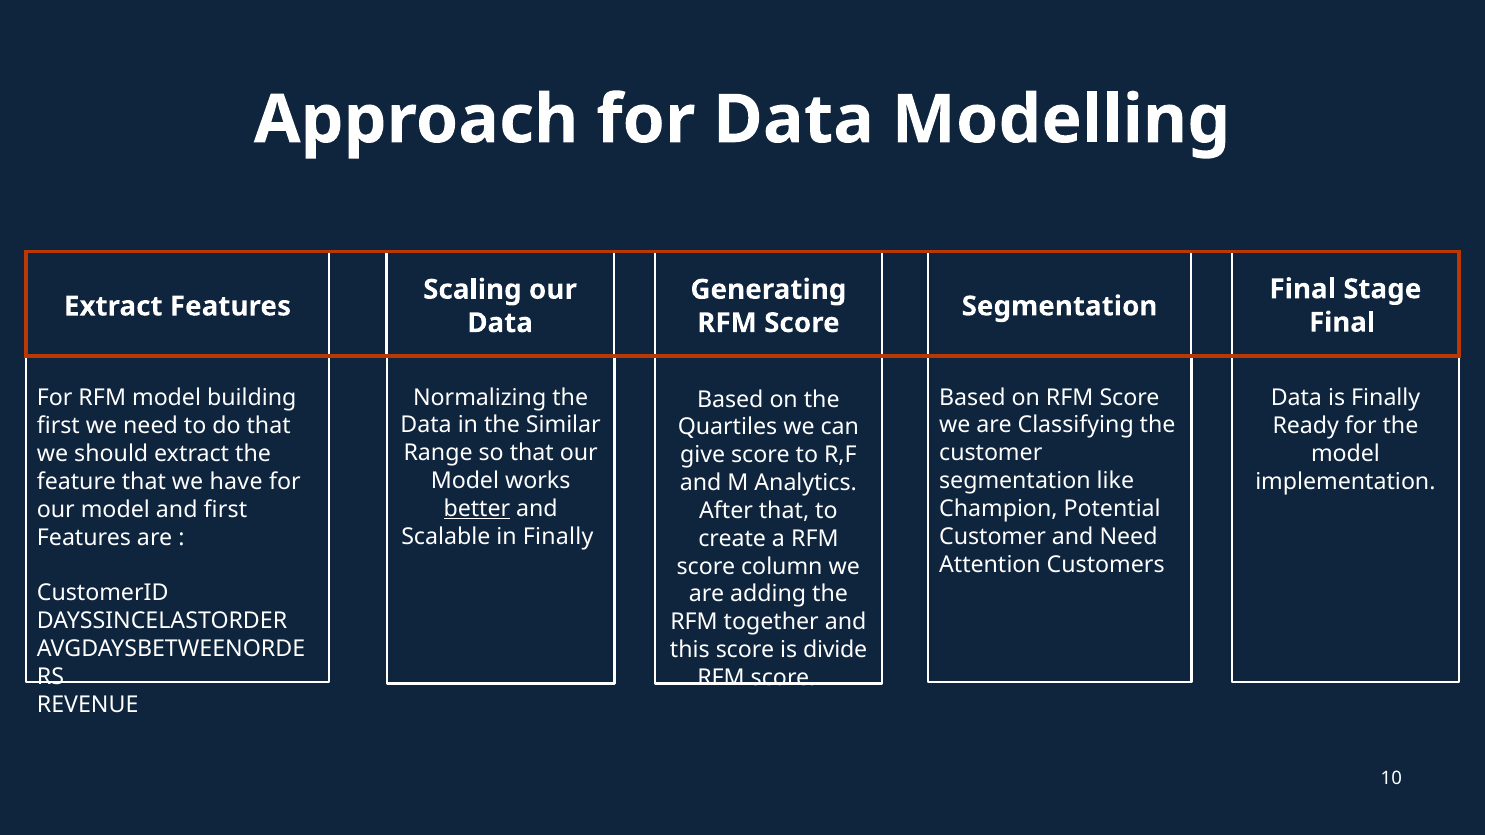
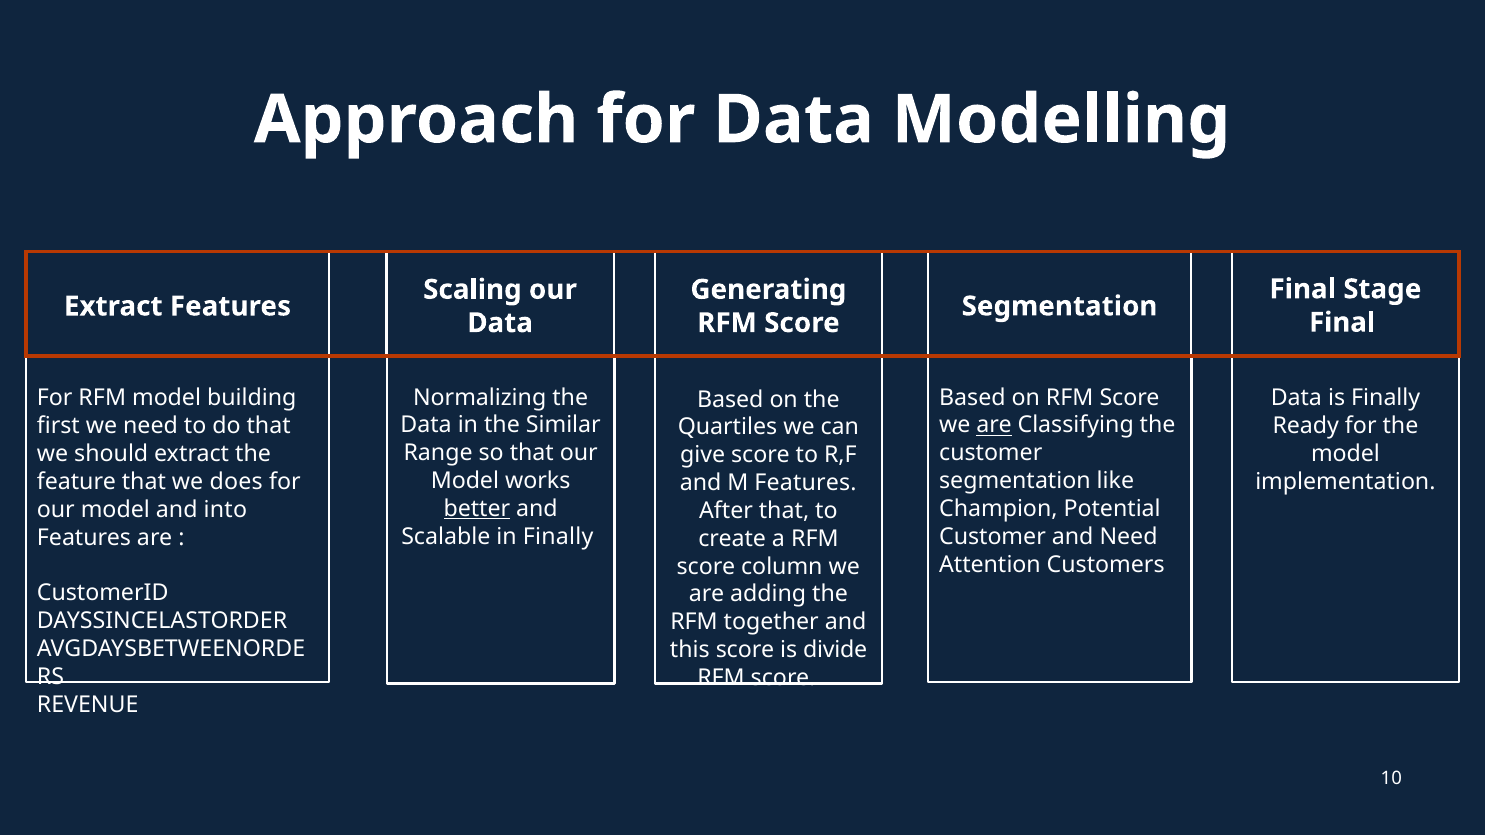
are underline: none -> present (994, 425)
have: have -> does (236, 482)
M Analytics: Analytics -> Features (806, 483)
and first: first -> into (225, 510)
